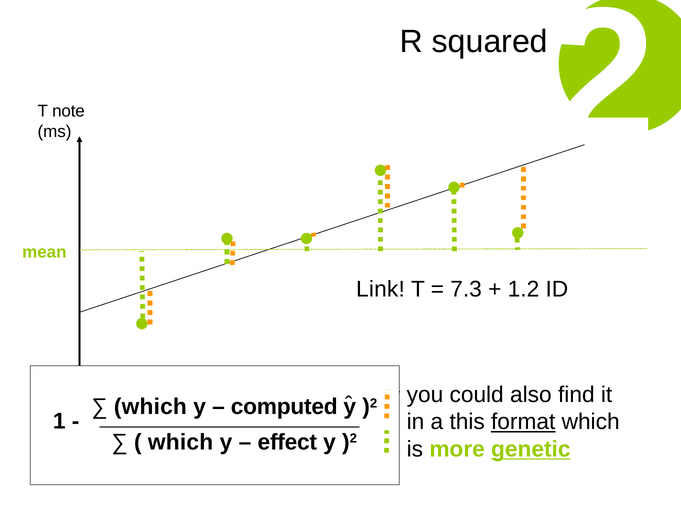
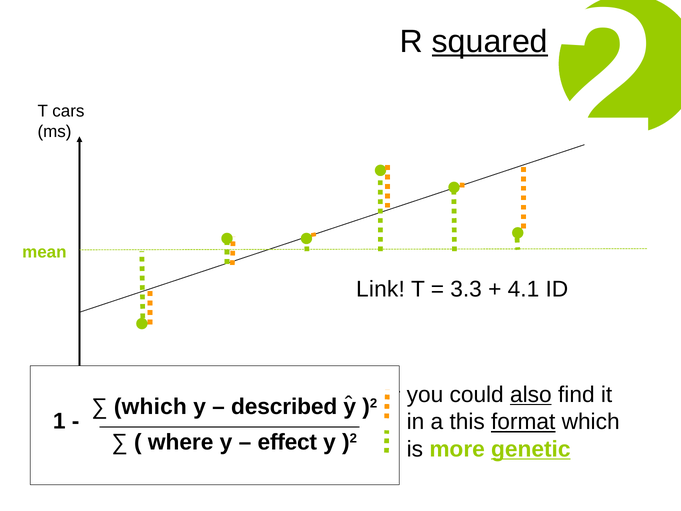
squared underline: none -> present (490, 41)
note: note -> cars (68, 111)
7.3: 7.3 -> 3.3 (466, 289)
1.2: 1.2 -> 4.1 (523, 289)
also underline: none -> present (531, 394)
computed: computed -> described (284, 407)
which: which -> where (181, 442)
